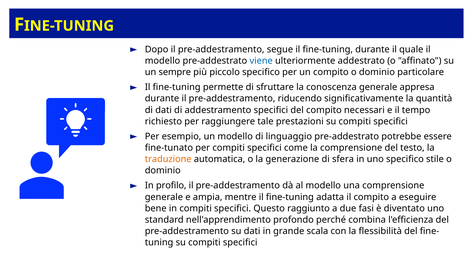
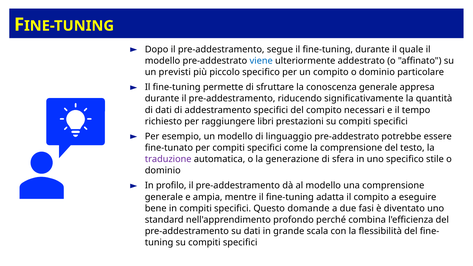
sempre: sempre -> previsti (175, 72)
tale: tale -> libri (266, 121)
traduzione colour: orange -> purple (168, 159)
raggiunto: raggiunto -> domande (308, 208)
